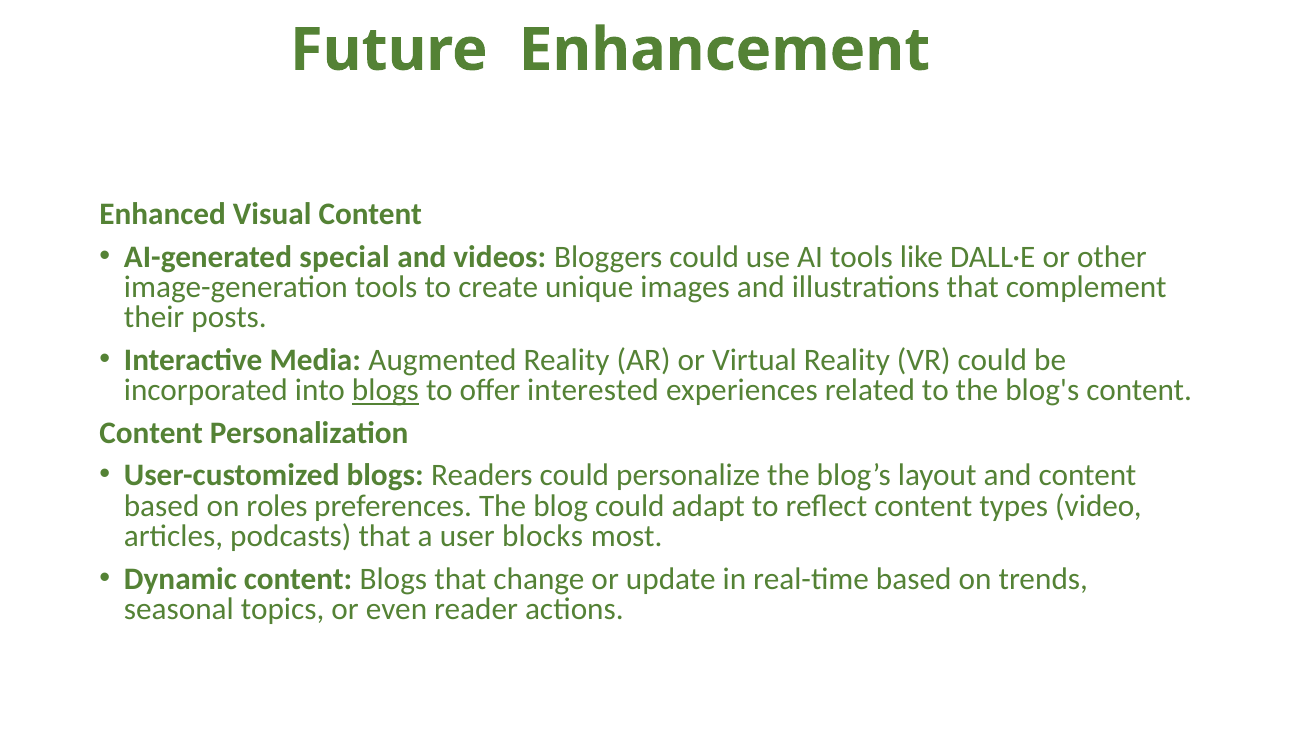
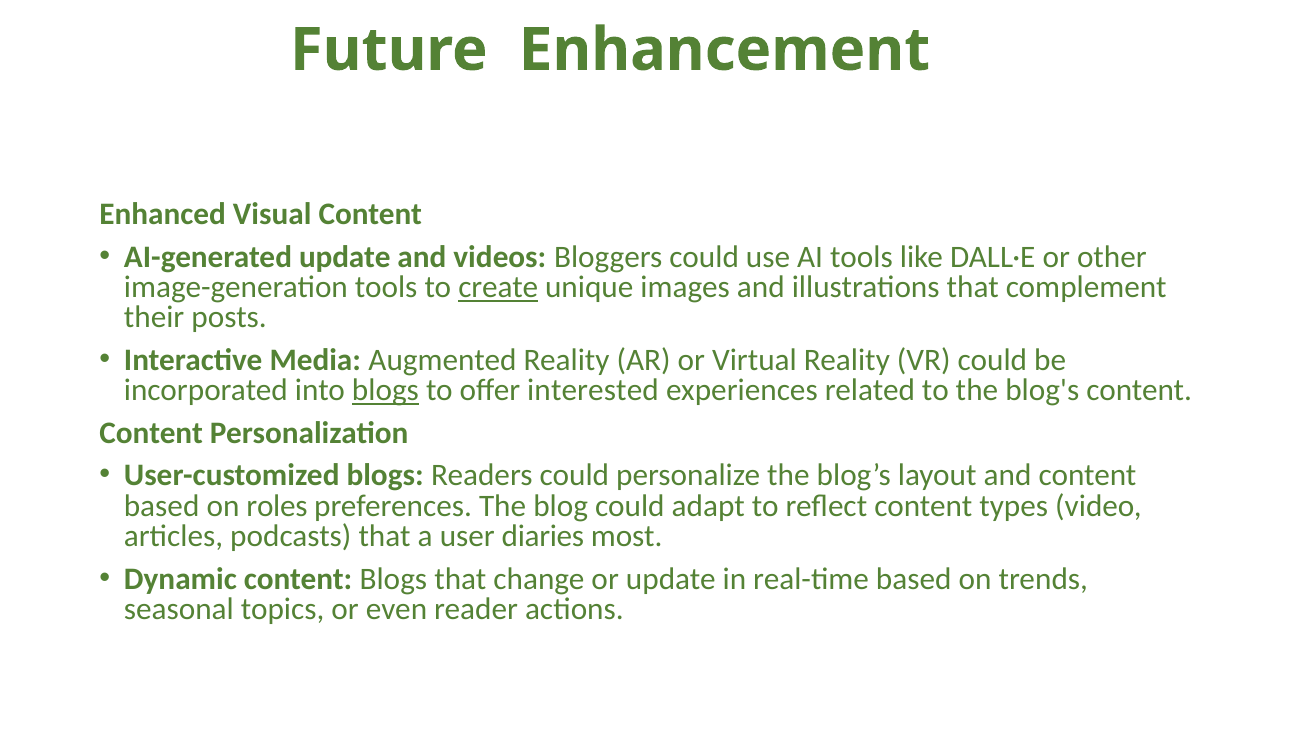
AI-generated special: special -> update (345, 257)
create underline: none -> present (498, 287)
blocks: blocks -> diaries (543, 536)
